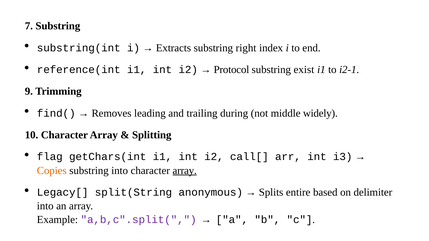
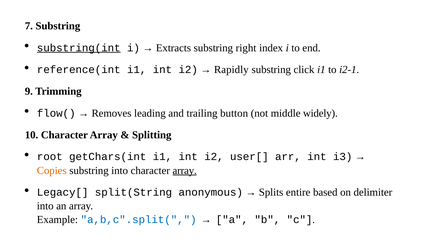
substring(int underline: none -> present (79, 48)
Protocol: Protocol -> Rapidly (231, 70)
exist: exist -> click (304, 70)
find(: find( -> flow( (56, 113)
during: during -> button (234, 113)
flag: flag -> root (50, 157)
call[: call[ -> user[ (249, 157)
a,b,c".split( colour: purple -> blue (139, 220)
